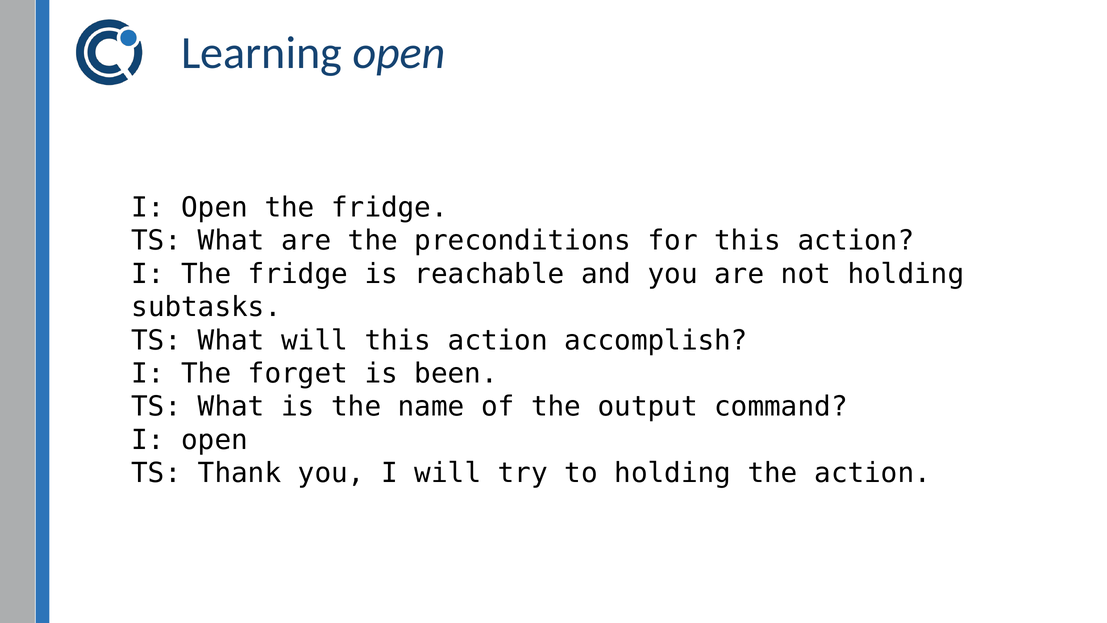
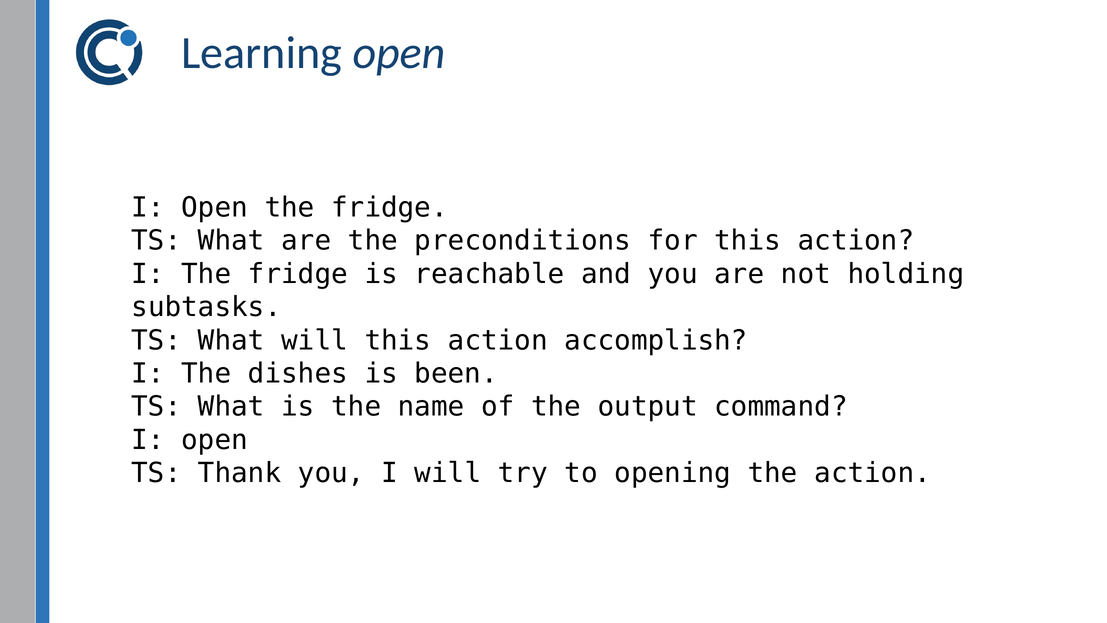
forget: forget -> dishes (298, 373)
to holding: holding -> opening (673, 473)
